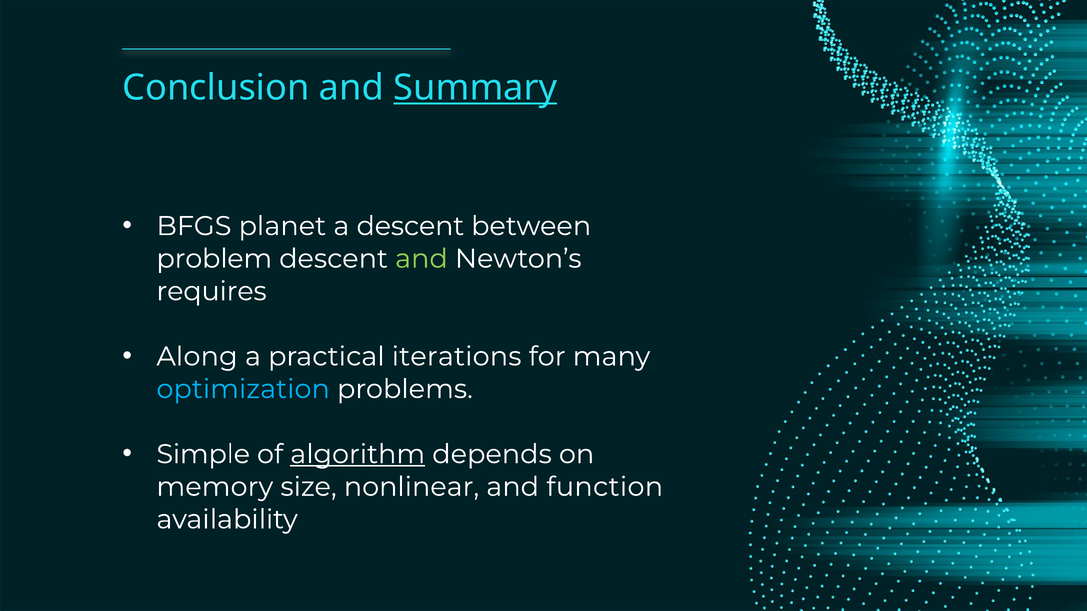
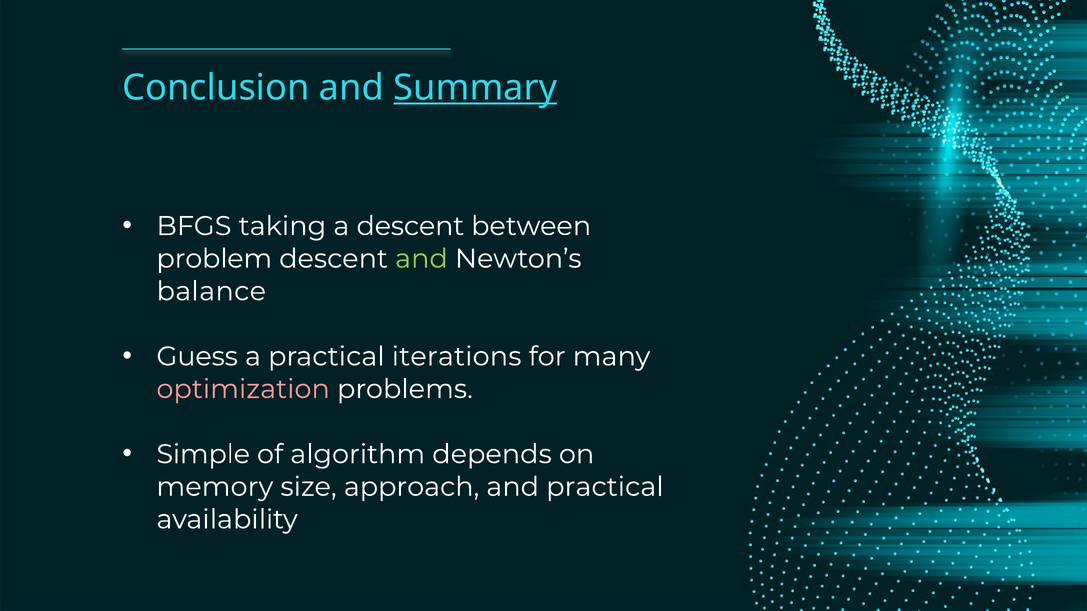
planet: planet -> taking (282, 226)
requires: requires -> balance (211, 292)
Along: Along -> Guess (197, 357)
optimization colour: light blue -> pink (243, 389)
algorithm underline: present -> none (358, 455)
nonlinear: nonlinear -> approach (412, 487)
and function: function -> practical (605, 487)
